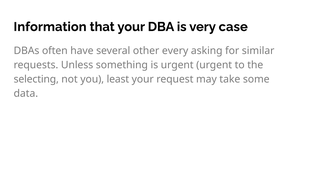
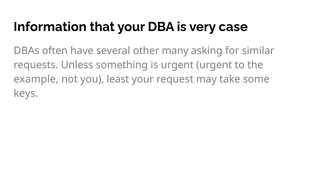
every: every -> many (175, 51)
selecting: selecting -> example (36, 79)
data: data -> keys (26, 93)
